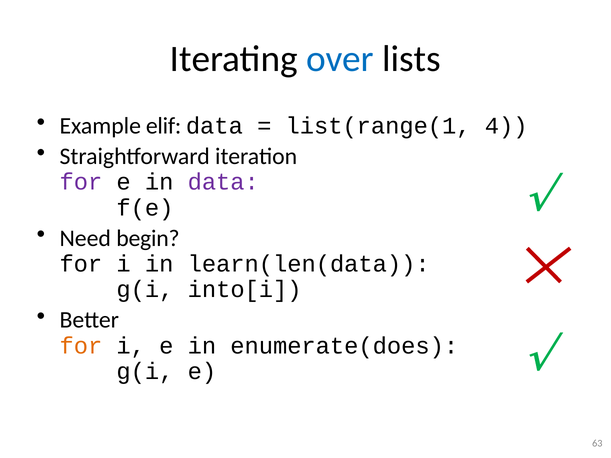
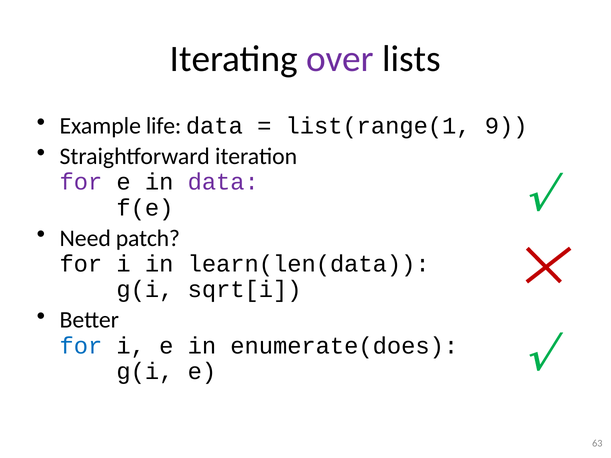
over colour: blue -> purple (340, 59)
elif: elif -> life (164, 126)
4: 4 -> 9 (506, 126)
begin: begin -> patch (148, 238)
into[i: into[i -> sqrt[i (245, 290)
for colour: orange -> blue (81, 346)
